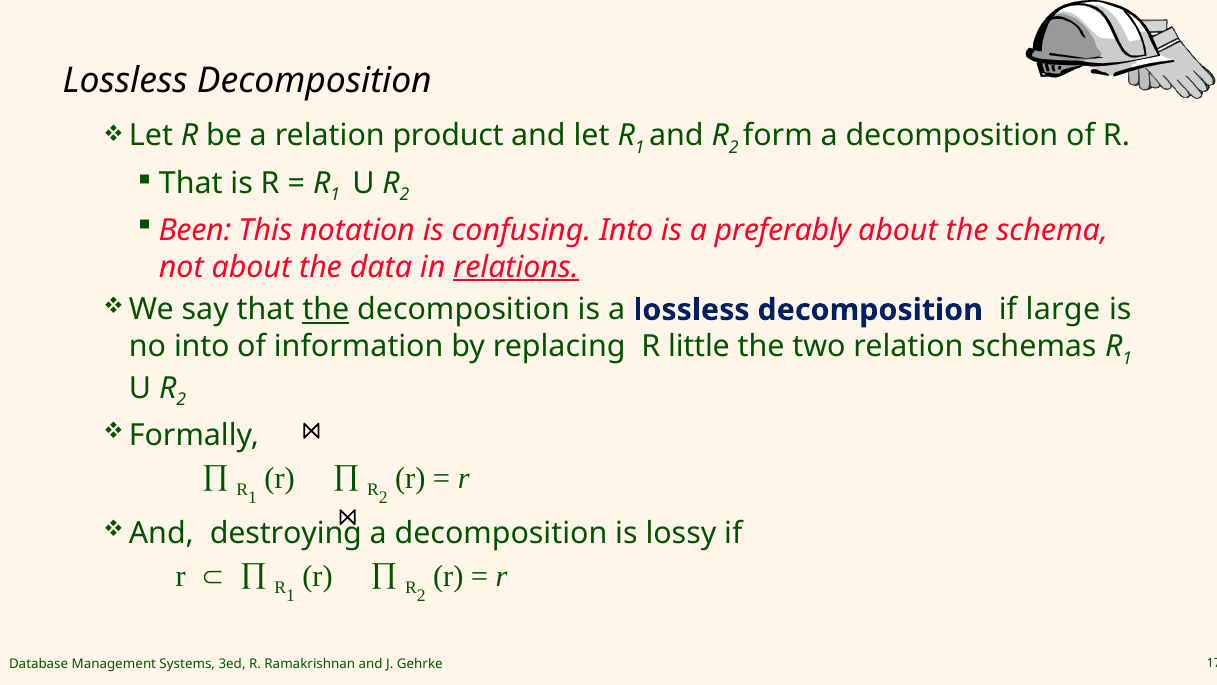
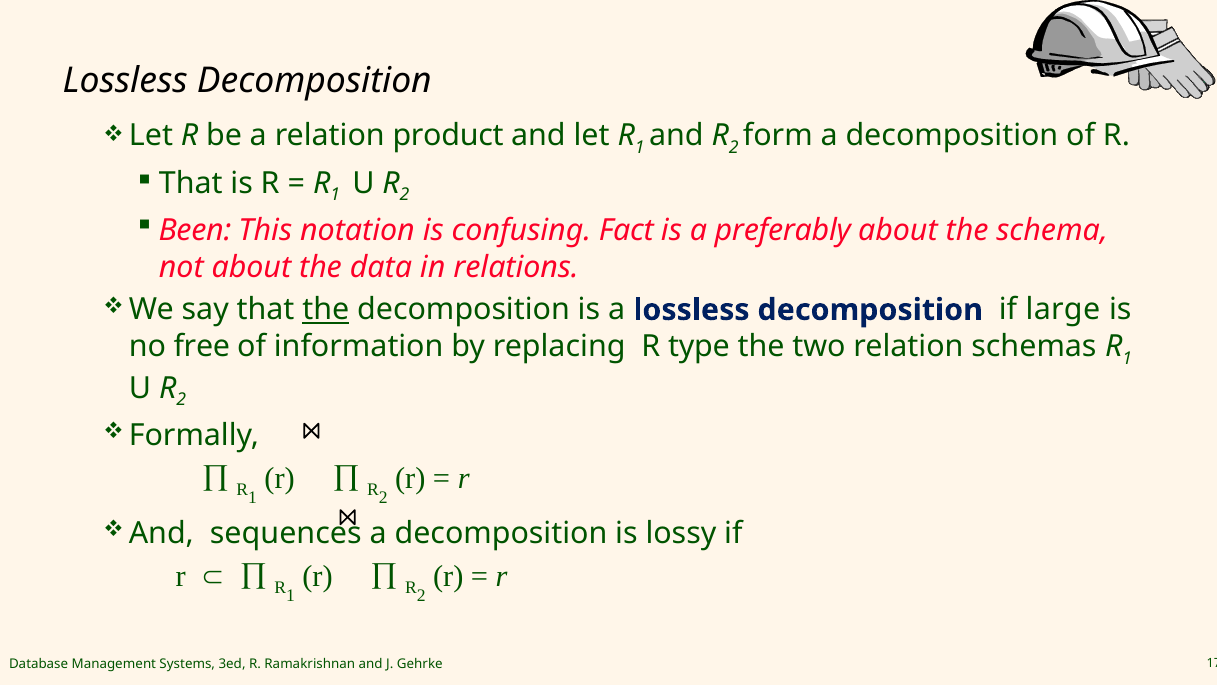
confusing Into: Into -> Fact (626, 231)
relations underline: present -> none (516, 267)
no into: into -> free (202, 346)
little: little -> type (699, 346)
destroying: destroying -> sequences (286, 533)
